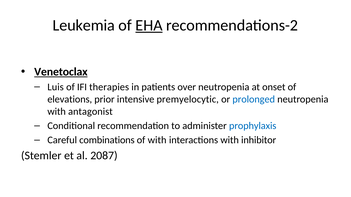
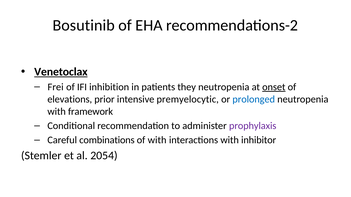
Leukemia: Leukemia -> Bosutinib (84, 25)
EHA underline: present -> none (149, 25)
Luis: Luis -> Frei (56, 87)
therapies: therapies -> inhibition (109, 87)
over: over -> they (187, 87)
onset underline: none -> present (274, 87)
antagonist: antagonist -> framework (91, 112)
prophylaxis colour: blue -> purple (253, 126)
2087: 2087 -> 2054 (104, 156)
